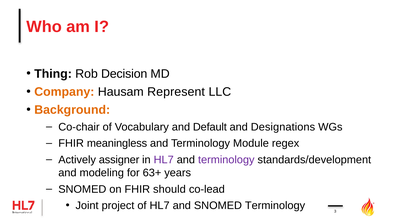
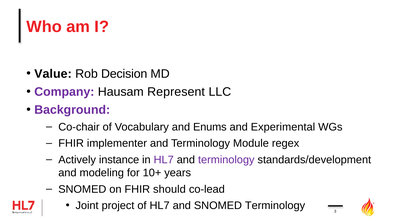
Thing: Thing -> Value (53, 74)
Company colour: orange -> purple (64, 92)
Background colour: orange -> purple (72, 110)
Default: Default -> Enums (210, 127)
Designations: Designations -> Experimental (283, 127)
meaningless: meaningless -> implementer (117, 143)
assigner: assigner -> instance (119, 160)
63+: 63+ -> 10+ (152, 173)
